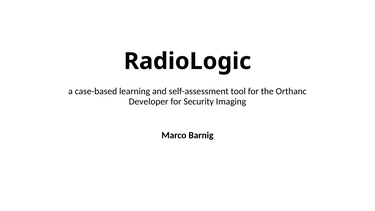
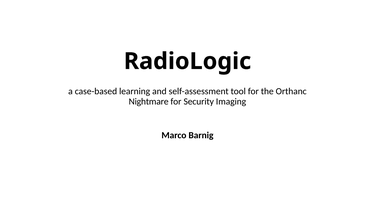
Developer: Developer -> Nightmare (149, 101)
